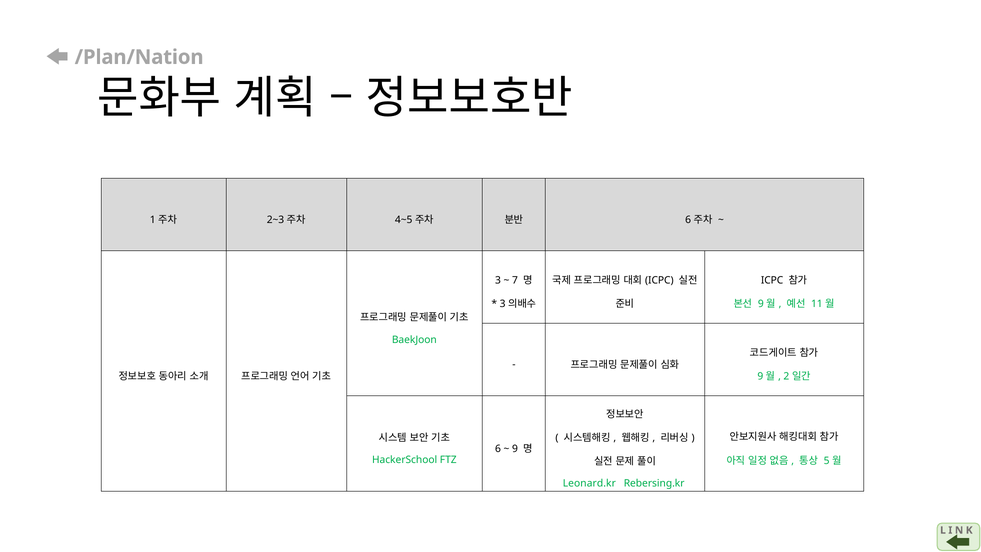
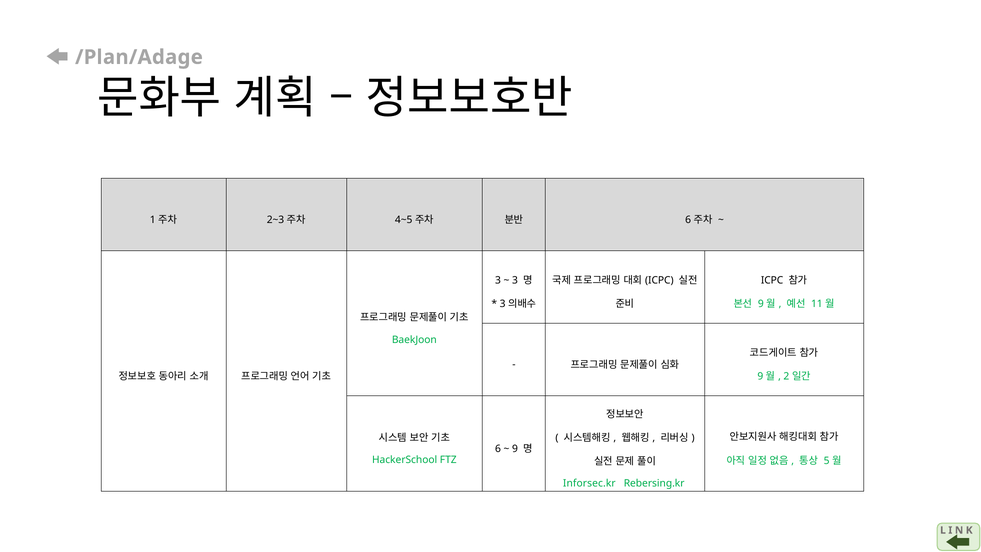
/Plan/Nation: /Plan/Nation -> /Plan/Adage (139, 57)
7: 7 -> 3 (515, 280)
Leonard.kr: Leonard.kr -> Inforsec.kr (589, 483)
